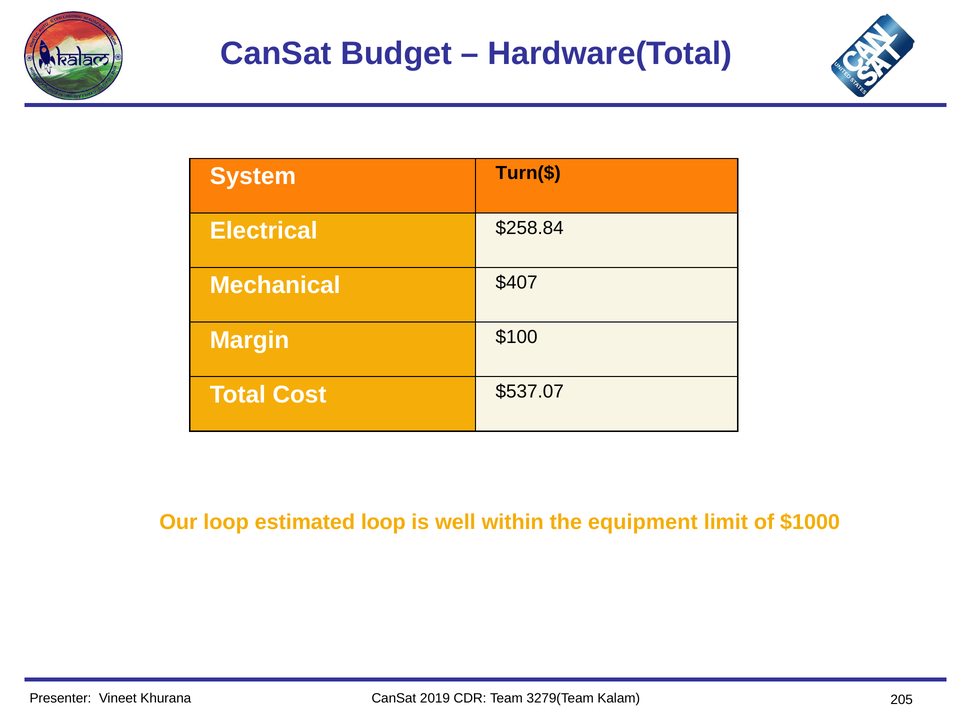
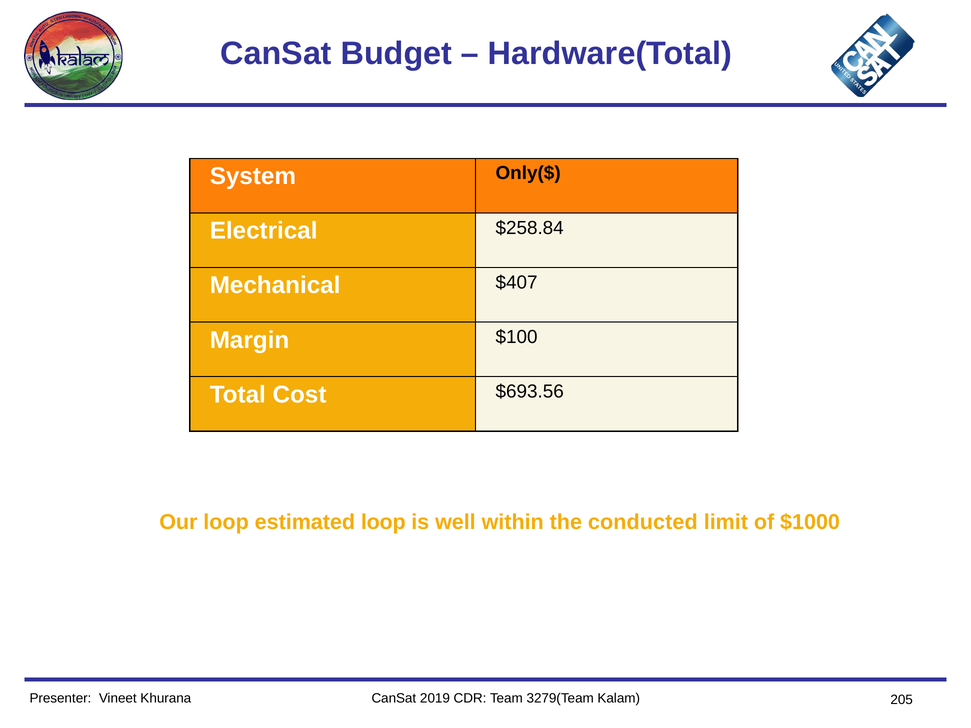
Turn($: Turn($ -> Only($ (528, 173)
$537.07: $537.07 -> $693.56 (530, 392)
equipment: equipment -> conducted (643, 522)
